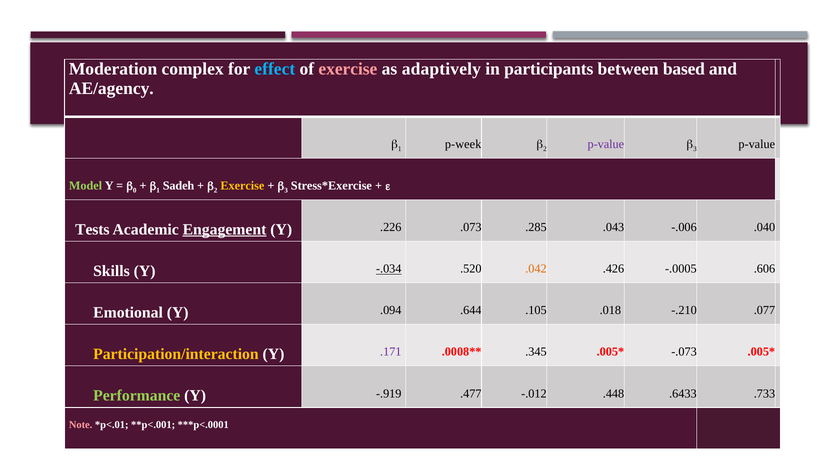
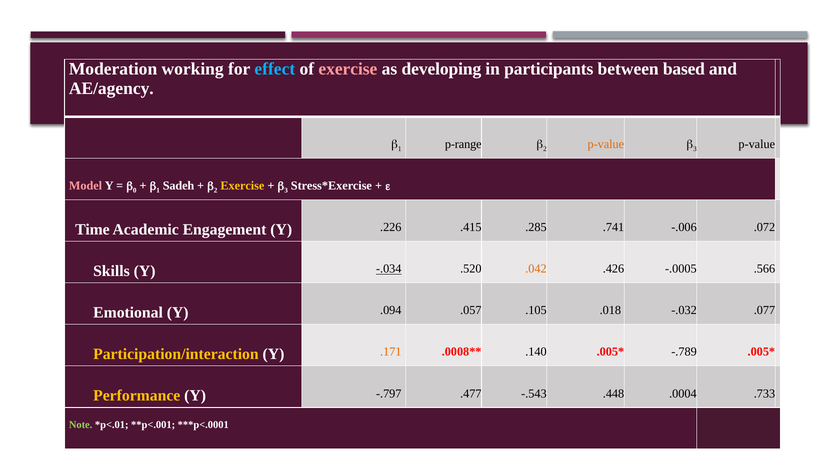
complex: complex -> working (193, 69)
adaptively: adaptively -> developing (441, 69)
p-week: p-week -> p-range (463, 144)
p-value colour: purple -> orange (606, 144)
Model colour: light green -> pink (86, 186)
Tests: Tests -> Time (92, 229)
Engagement underline: present -> none (225, 229)
.073: .073 -> .415 (471, 227)
.043: .043 -> .741 (614, 227)
.040: .040 -> .072 (764, 227)
.606: .606 -> .566 (764, 269)
.644: .644 -> .057 (471, 310)
-.210: -.210 -> -.032 (684, 310)
.171 colour: purple -> orange (391, 351)
.345: .345 -> .140 (536, 351)
-.073: -.073 -> -.789 (684, 351)
Performance colour: light green -> yellow (137, 395)
-.919: -.919 -> -.797 (389, 393)
-.012: -.012 -> -.543 (534, 393)
.6433: .6433 -> .0004 (683, 393)
Note colour: pink -> light green (81, 424)
